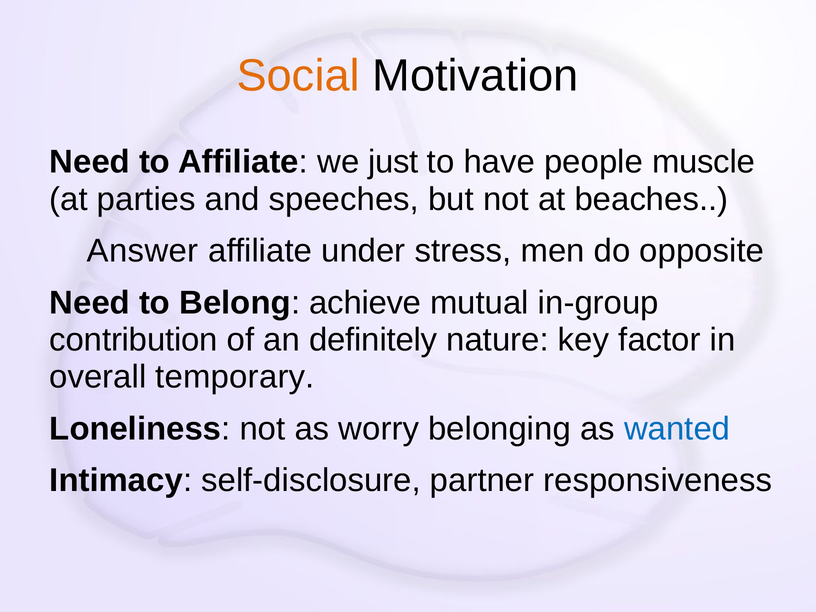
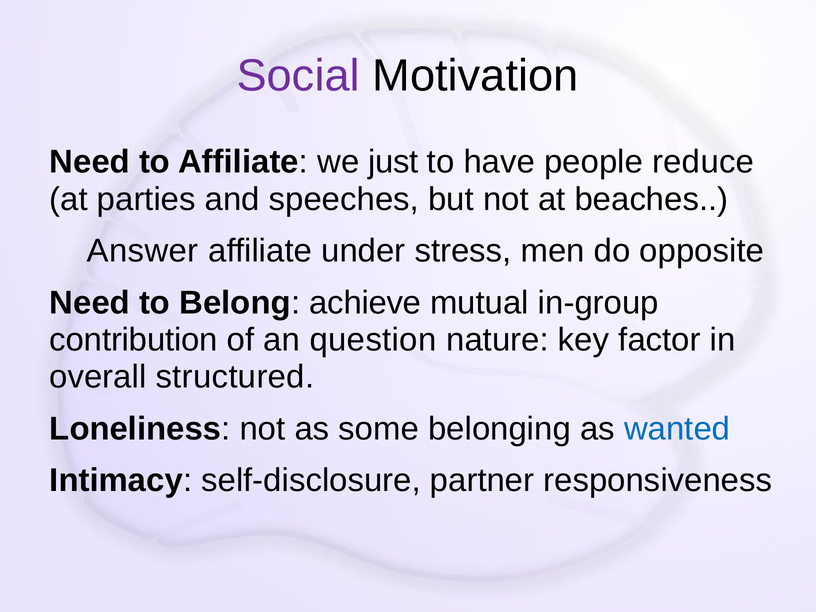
Social colour: orange -> purple (298, 76)
muscle: muscle -> reduce (703, 162)
definitely: definitely -> question (373, 340)
temporary: temporary -> structured (235, 377)
worry: worry -> some (379, 429)
